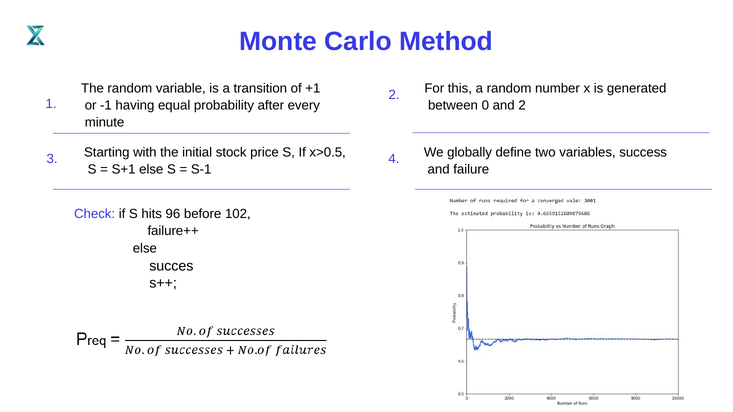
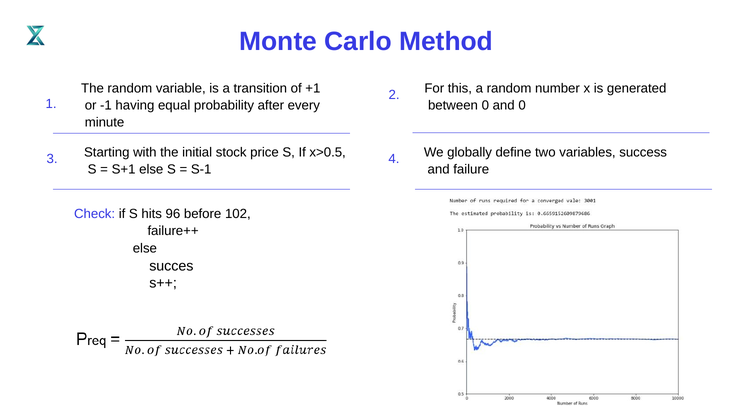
and 2: 2 -> 0 (522, 106)
